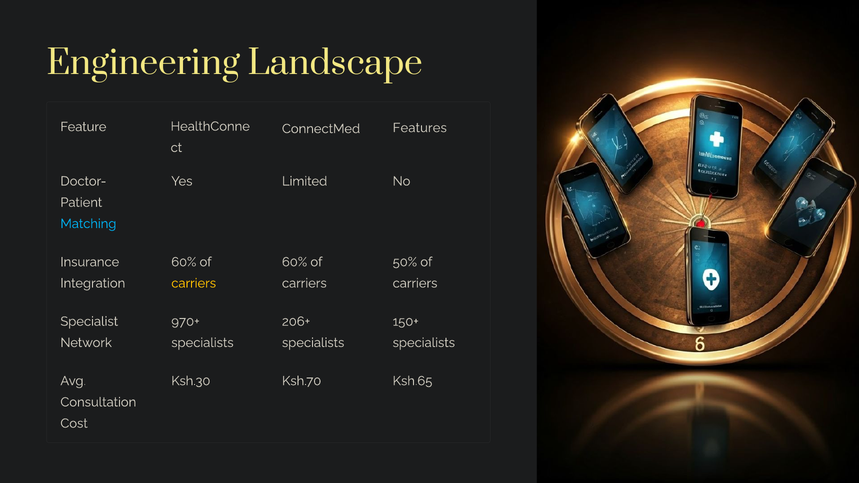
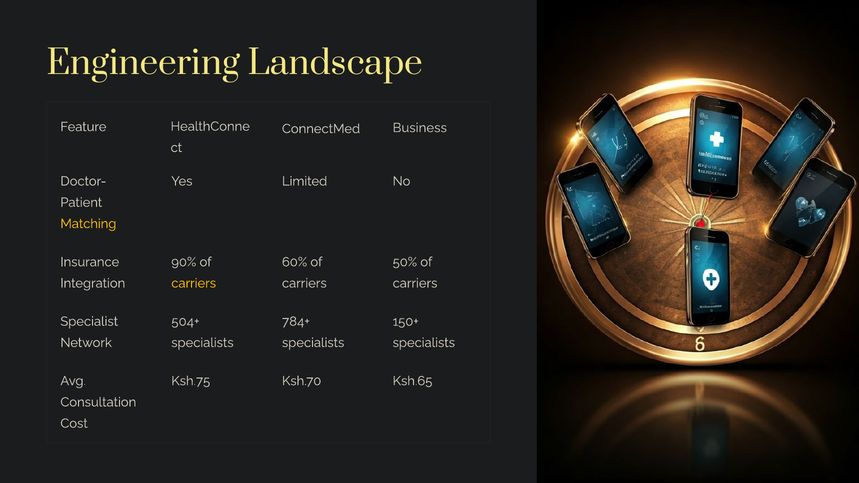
Features: Features -> Business (420, 128)
Matching colour: light blue -> yellow (88, 224)
60%: 60% -> 90% (184, 262)
970+: 970+ -> 504+ (185, 322)
206+: 206+ -> 784+ (296, 322)
Ksh.30: Ksh.30 -> Ksh.75 (191, 381)
